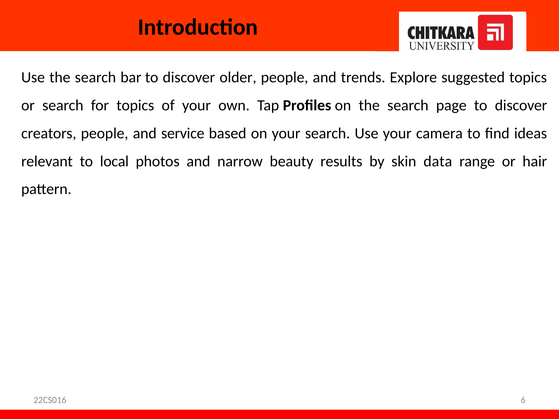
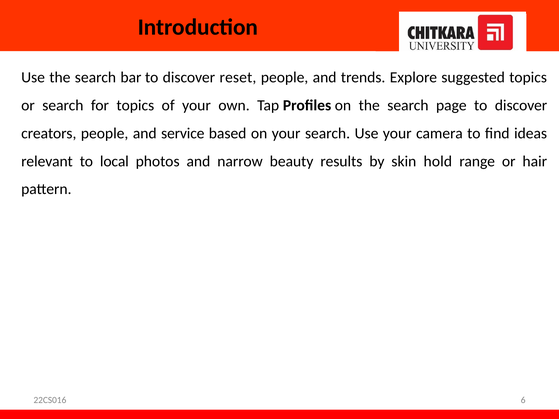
older: older -> reset (238, 77)
data: data -> hold (438, 161)
